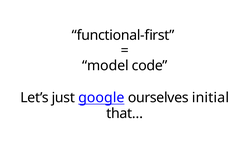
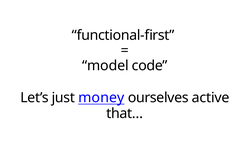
google: google -> money (101, 98)
initial: initial -> active (211, 98)
